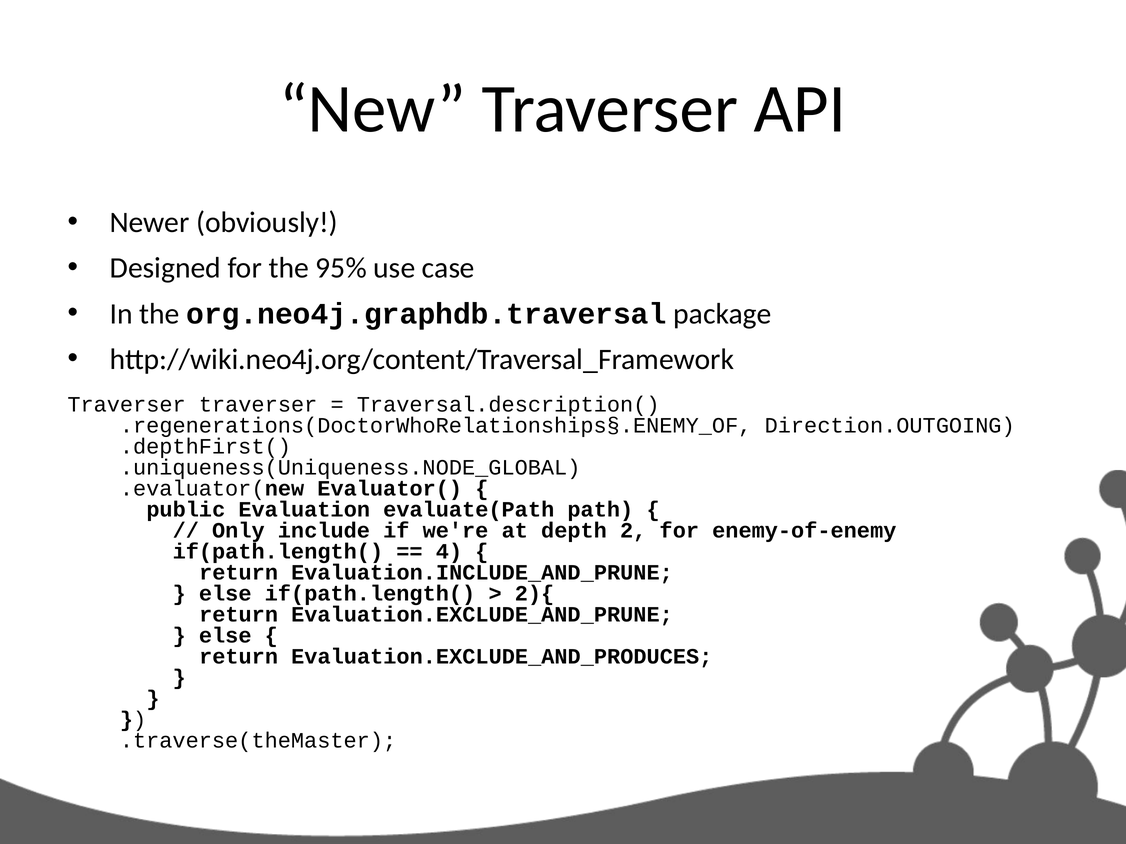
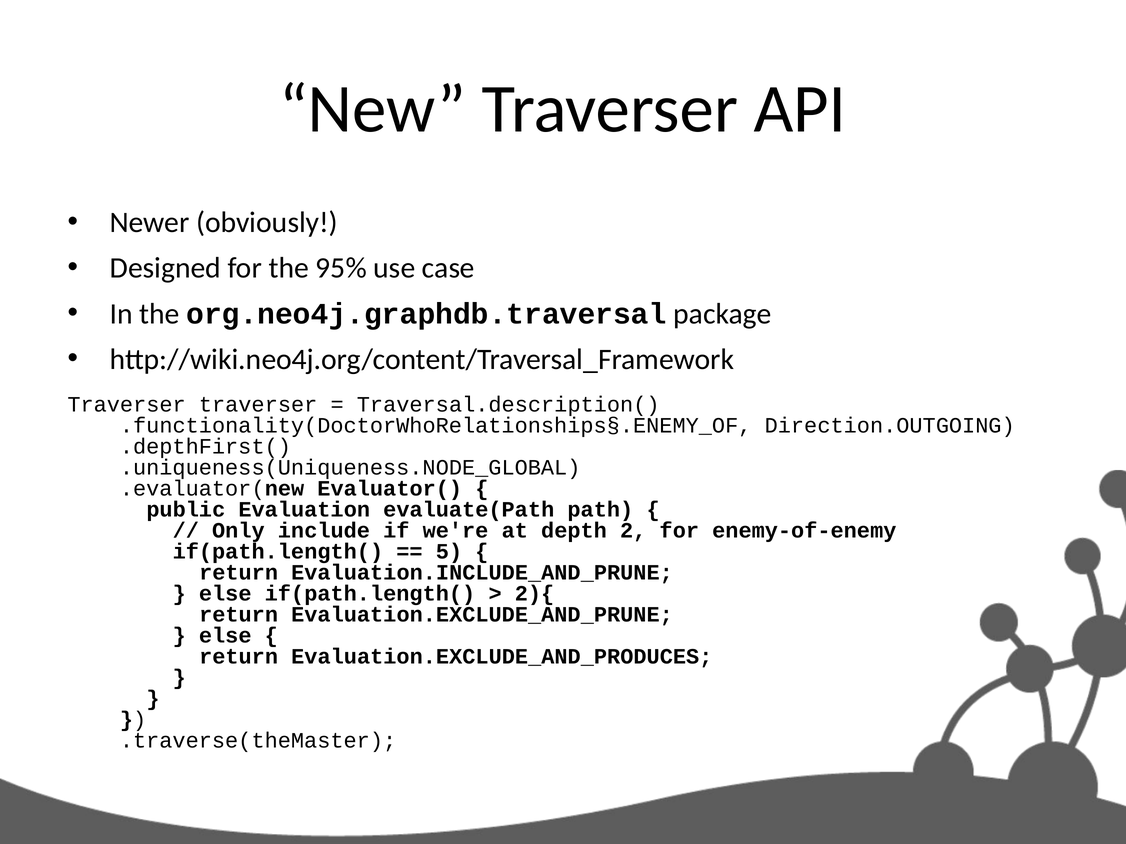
.regenerations(DoctorWhoRelationships§.ENEMY_OF: .regenerations(DoctorWhoRelationships§.ENEMY_OF -> .functionality(DoctorWhoRelationships§.ENEMY_OF (436, 426)
4: 4 -> 5 (449, 552)
